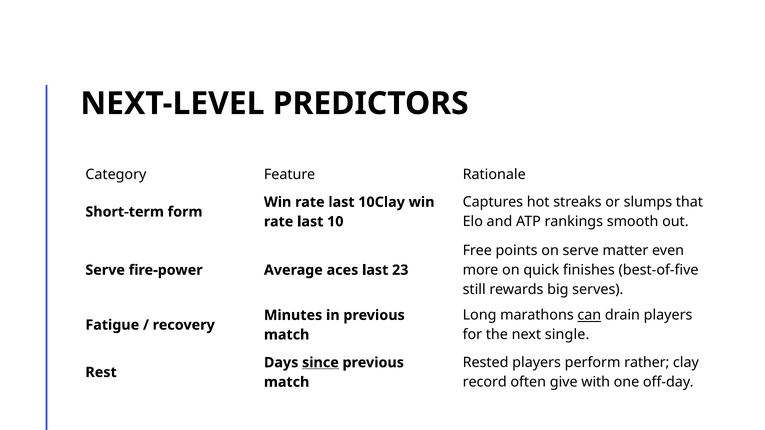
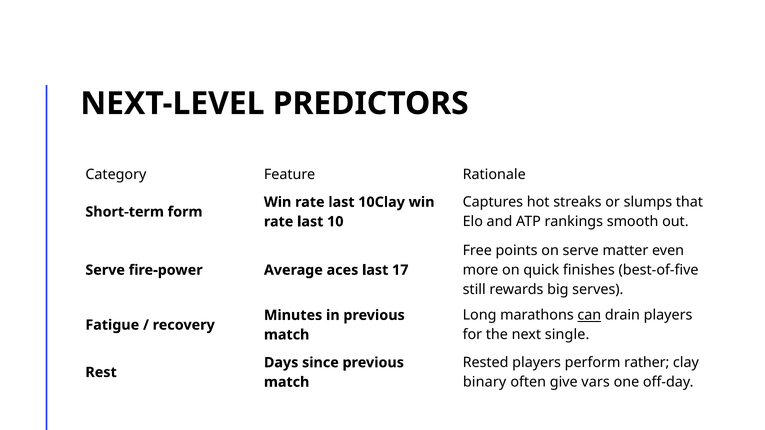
23: 23 -> 17 (400, 270)
since underline: present -> none (320, 363)
record: record -> binary (485, 382)
with: with -> vars (596, 382)
